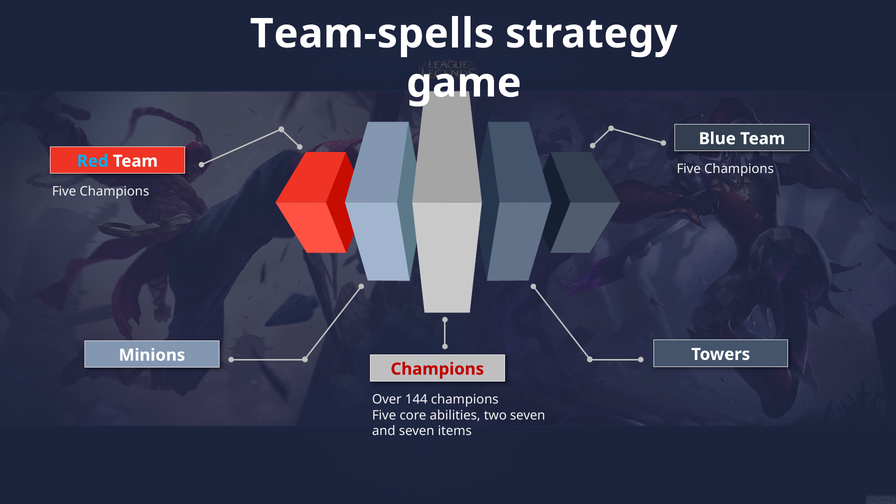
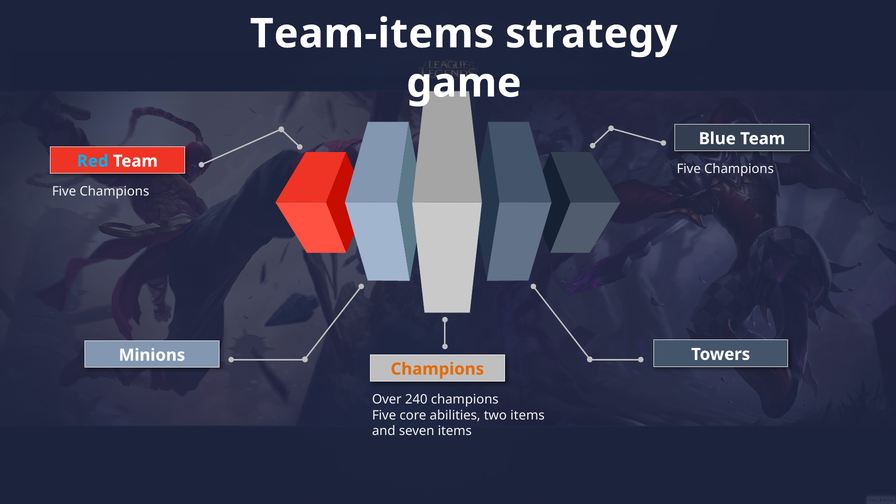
Team-spells: Team-spells -> Team-items (372, 34)
Champions colour: red -> orange (437, 369)
144: 144 -> 240 (416, 400)
two seven: seven -> items (528, 415)
